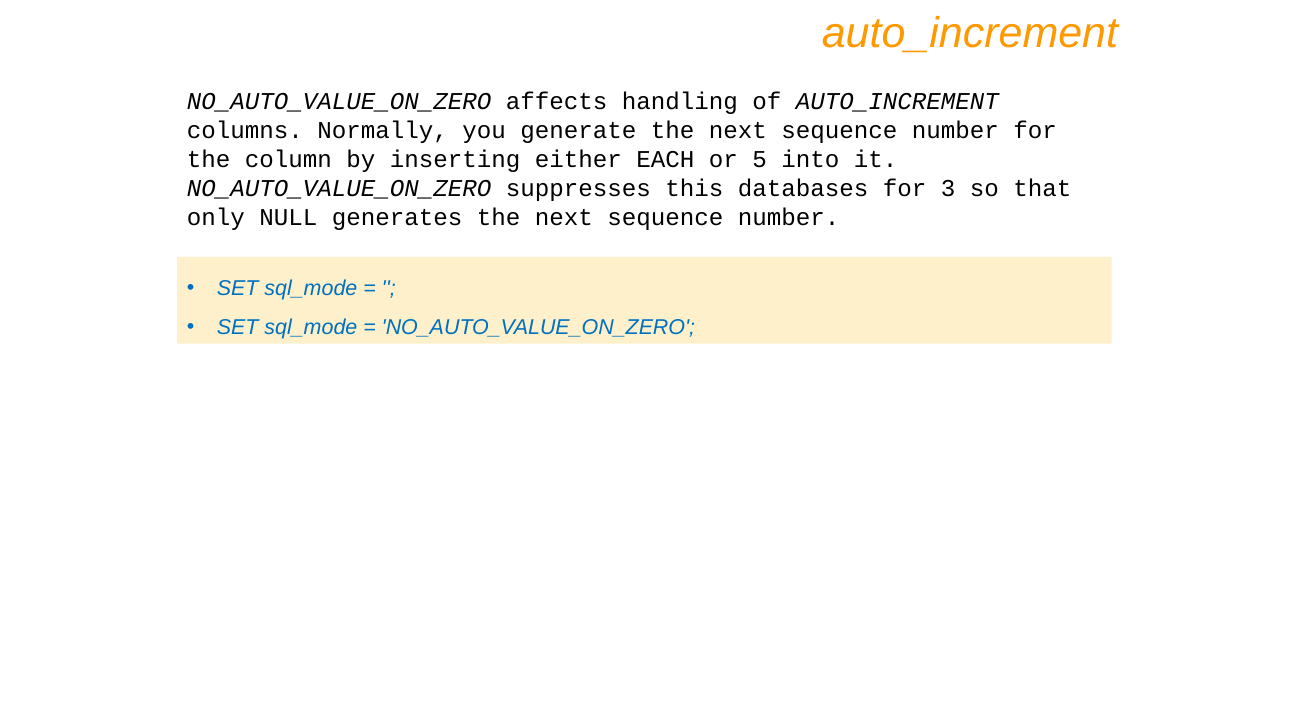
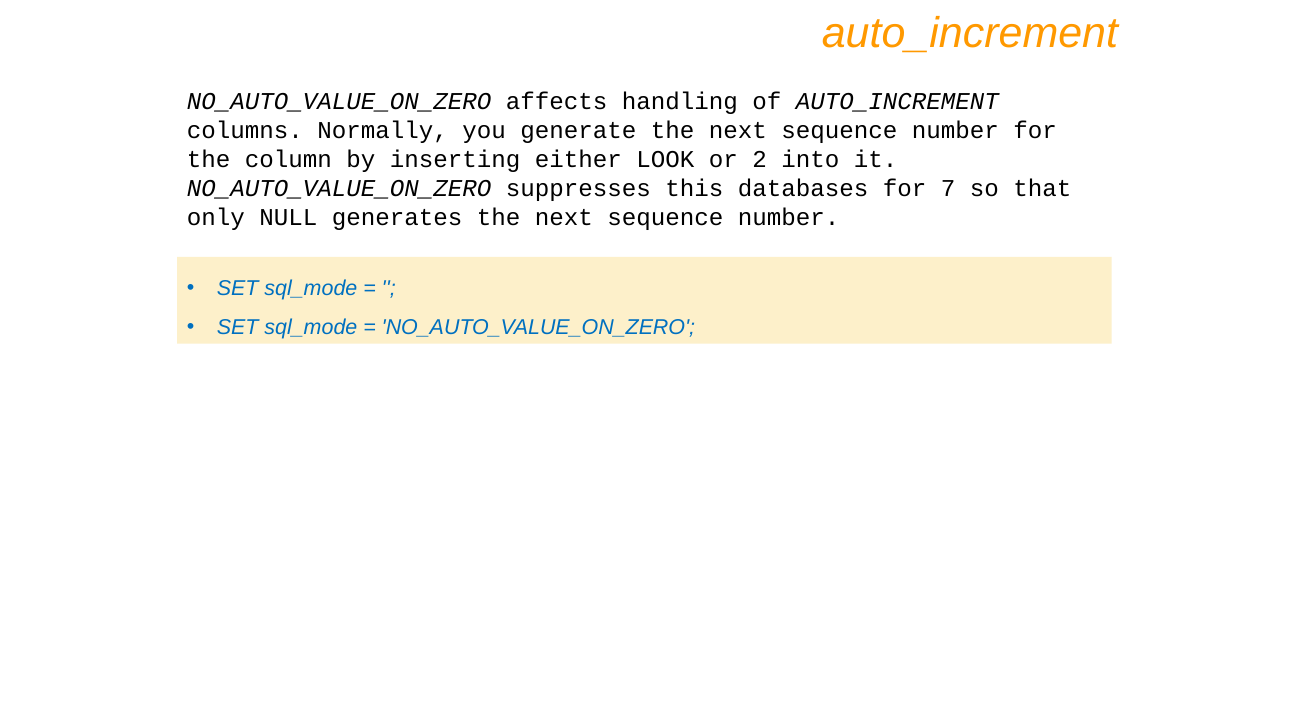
EACH: EACH -> LOOK (665, 159)
5: 5 -> 2 (760, 159)
3: 3 -> 7 (948, 188)
